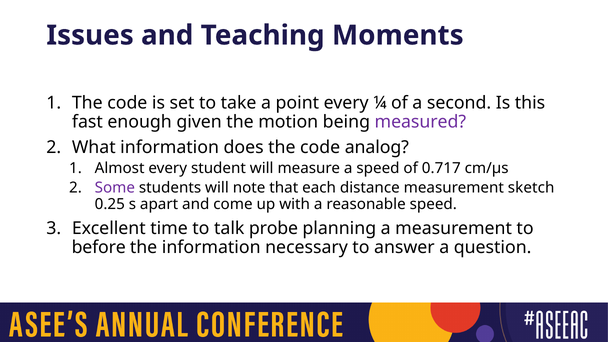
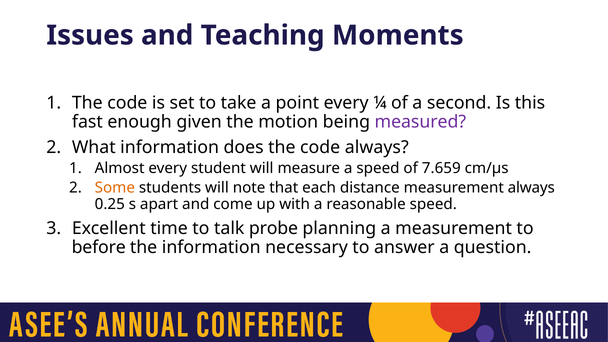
code analog: analog -> always (377, 147)
0.717: 0.717 -> 7.659 (441, 168)
Some colour: purple -> orange (115, 188)
measurement sketch: sketch -> always (531, 188)
